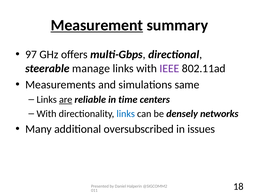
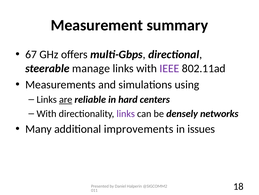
Measurement underline: present -> none (97, 25)
97: 97 -> 67 (31, 54)
same: same -> using (187, 84)
time: time -> hard (128, 99)
links colour: blue -> purple (126, 113)
oversubscribed: oversubscribed -> improvements (139, 129)
